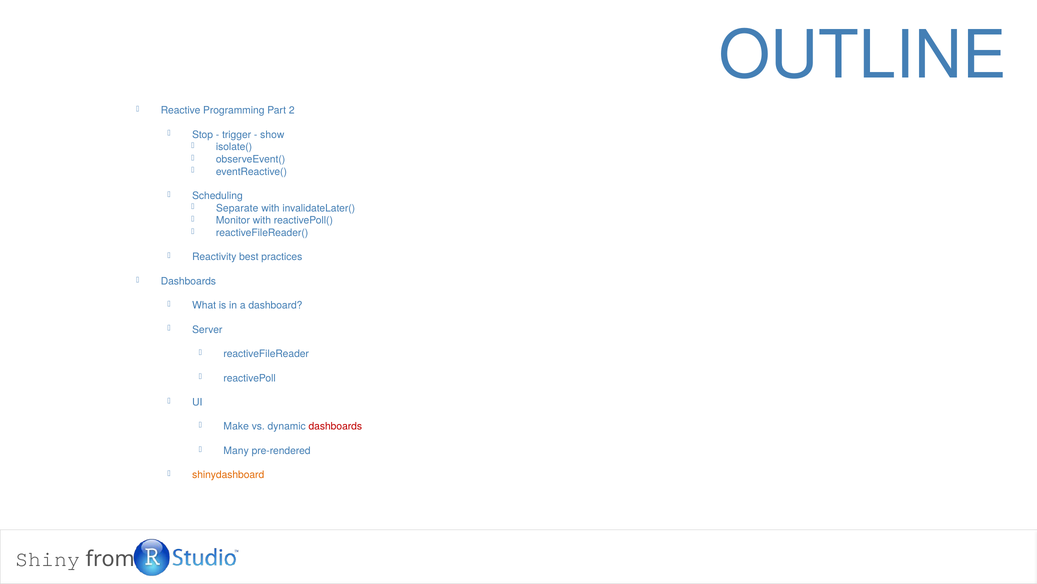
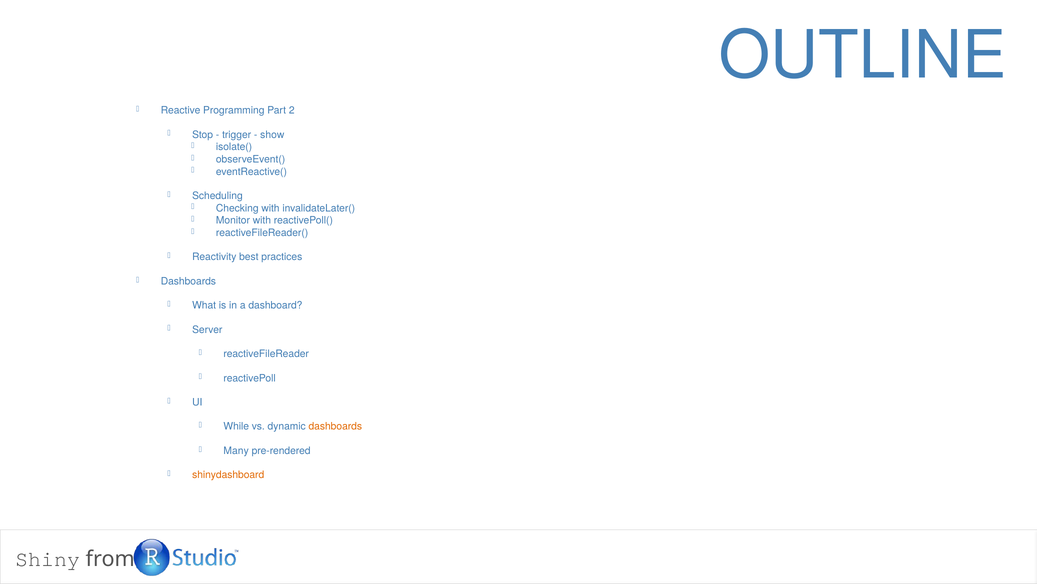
Separate: Separate -> Checking (237, 208)
Make: Make -> While (236, 426)
dashboards colour: red -> orange (335, 426)
